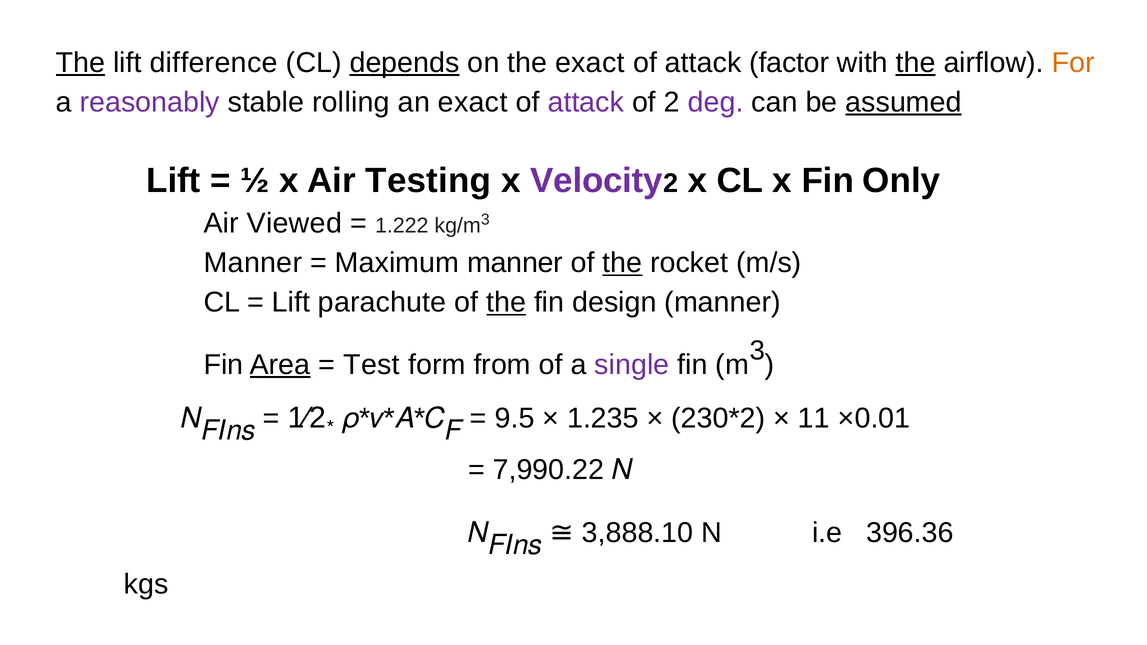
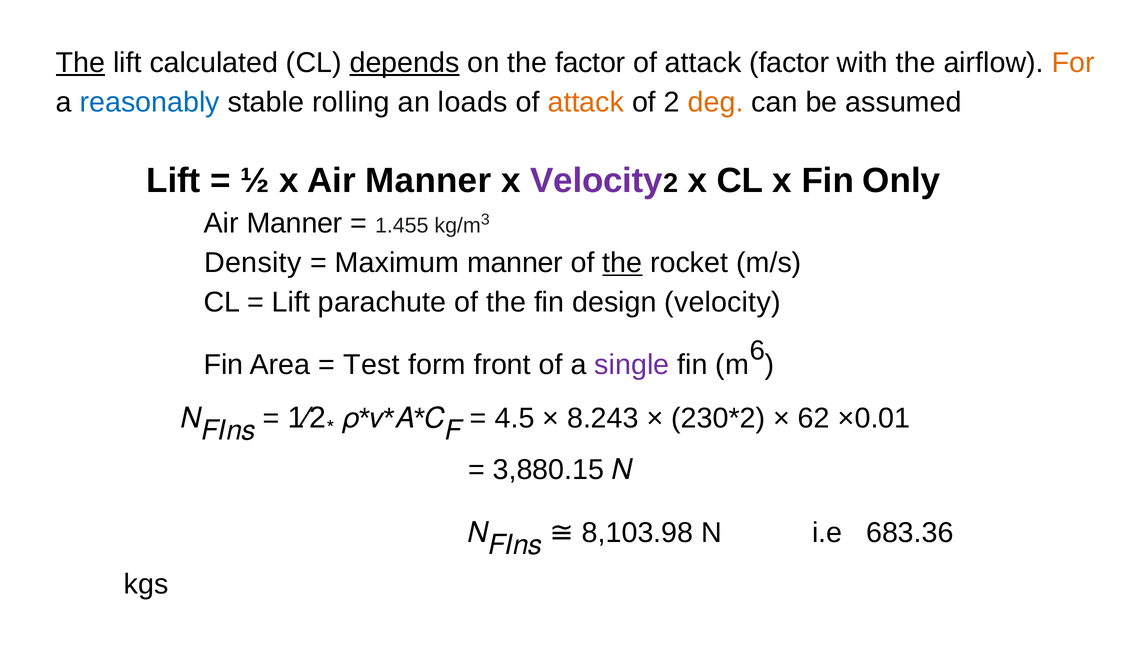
difference: difference -> calculated (214, 63)
the exact: exact -> factor (590, 63)
the underline: present -> none (916, 63)
reasonably colour: purple -> blue (150, 102)
an exact: exact -> loads (473, 102)
attack colour: purple -> orange (586, 102)
deg colour: purple -> orange (716, 102)
assumed underline: present -> none (904, 102)
x Air Testing: Testing -> Manner (428, 181)
Viewed: Viewed -> Manner (295, 224)
1.222: 1.222 -> 1.455 (402, 226)
Manner: Manner -> Density (253, 263)
the underline: present -> none (506, 303)
design manner: manner -> velocity (723, 303)
Area underline: present -> none (280, 365)
from: from -> front (502, 365)
3: 3 -> 6 (757, 351)
9.5: 9.5 -> 4.5 (515, 419)
1.235: 1.235 -> 8.243 (603, 419)
11: 11 -> 62 (814, 419)
7,990.22: 7,990.22 -> 3,880.15 (548, 470)
3,888.10: 3,888.10 -> 8,103.98 (638, 533)
396.36: 396.36 -> 683.36 (910, 533)
